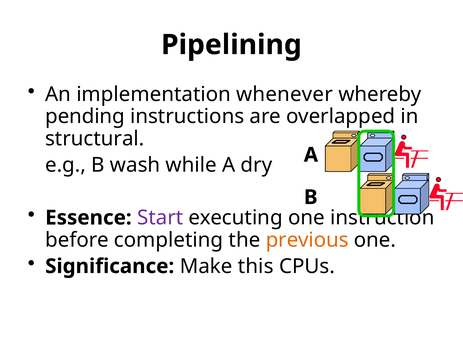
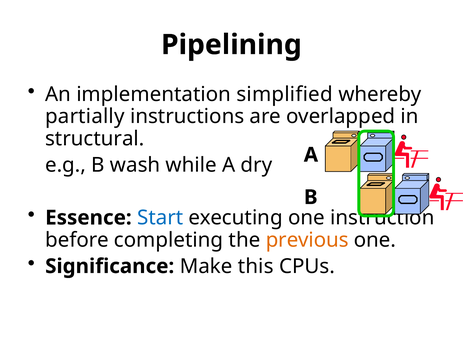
whenever: whenever -> simplified (285, 94)
pending: pending -> partially (85, 117)
Start colour: purple -> blue (160, 218)
